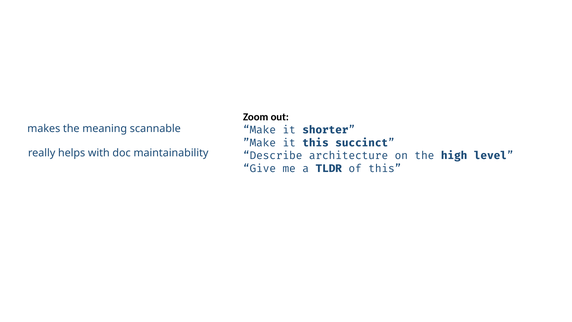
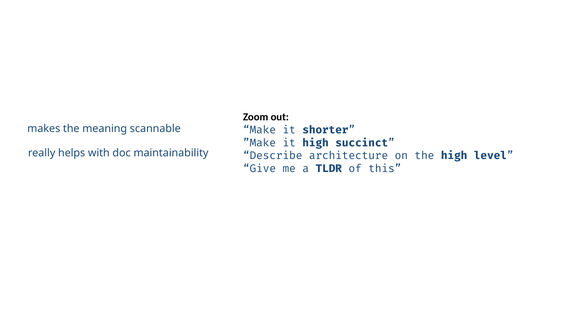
it this: this -> high (316, 143)
